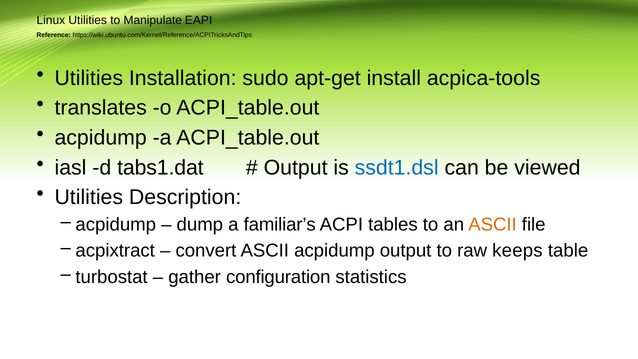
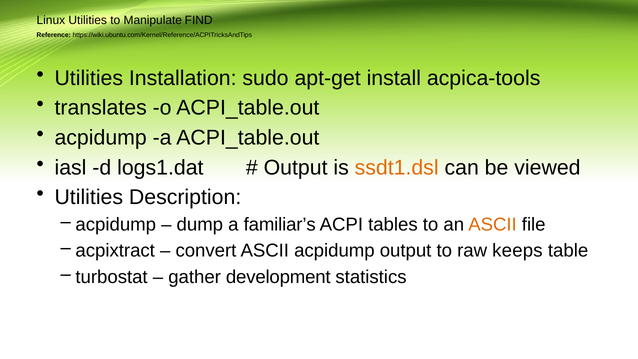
EAPI: EAPI -> FIND (199, 20)
tabs1.dat: tabs1.dat -> logs1.dat (160, 167)
ssdt1.dsl colour: blue -> orange (397, 167)
configuration: configuration -> development (278, 277)
